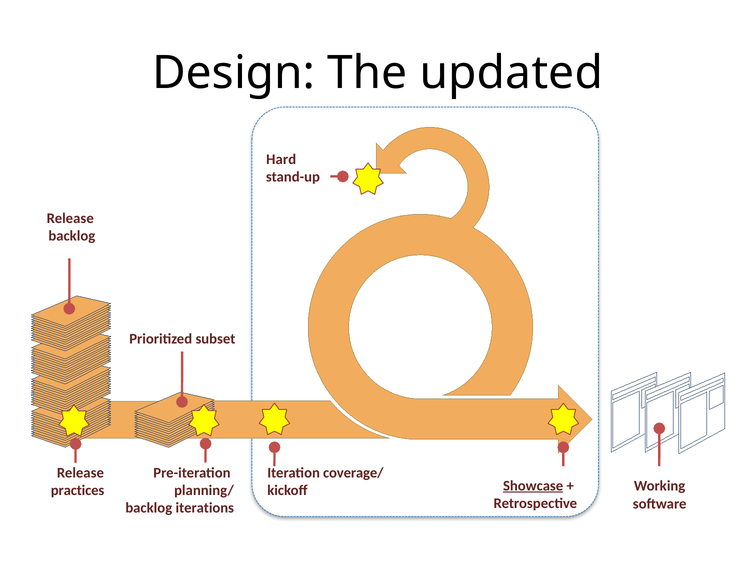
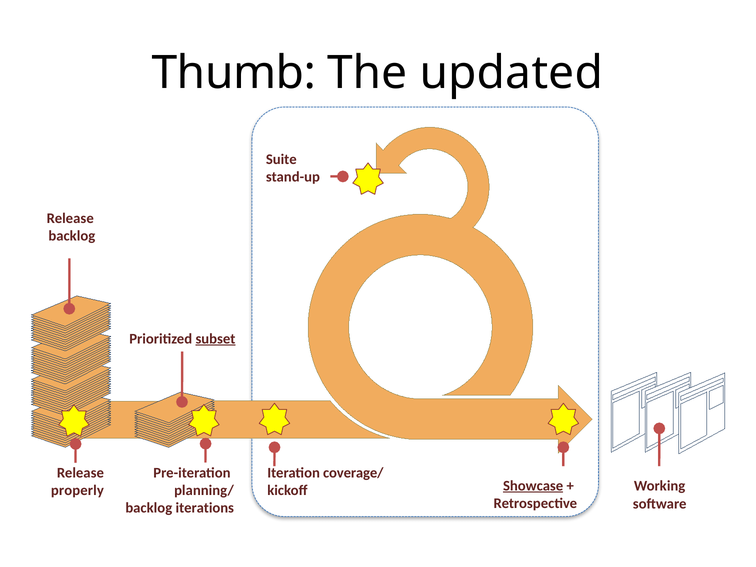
Design: Design -> Thumb (234, 73)
Hard: Hard -> Suite (281, 159)
subset underline: none -> present (215, 339)
practices: practices -> properly (77, 491)
